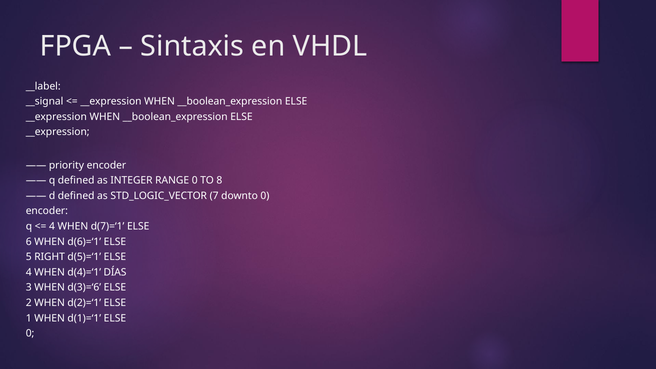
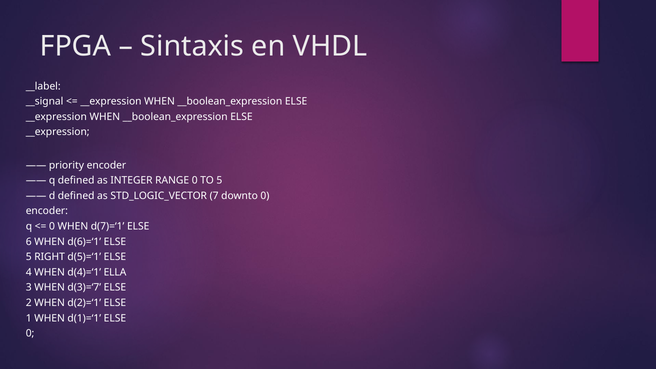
TO 8: 8 -> 5 (219, 180)
4: 4 -> 0 (52, 226)
DÍAS: DÍAS -> ELLA (115, 272)
d(3)=‘6: d(3)=‘6 -> d(3)=‘7 (84, 288)
